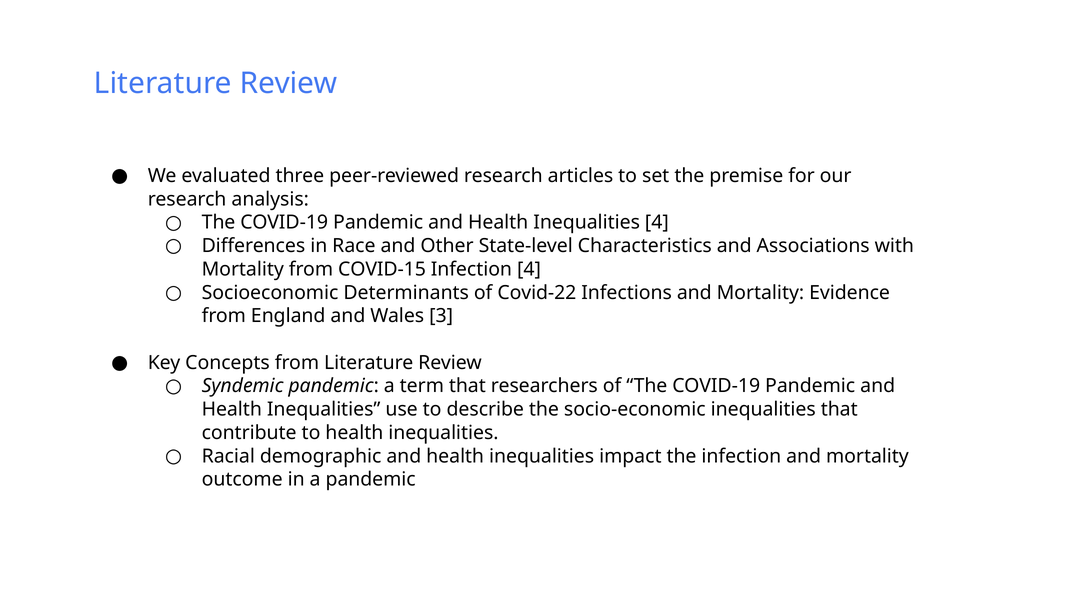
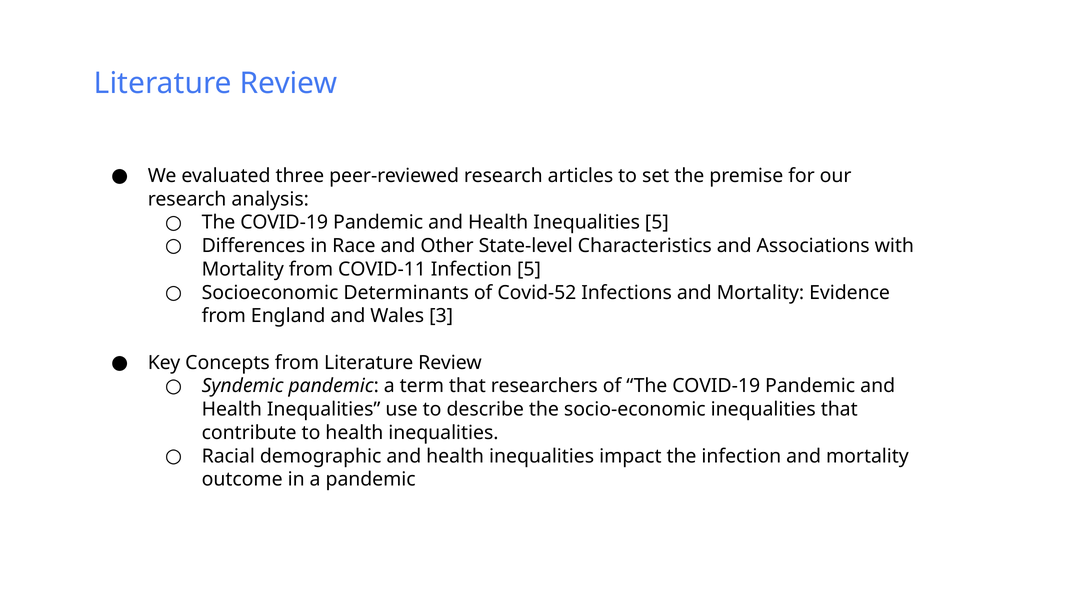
Inequalities 4: 4 -> 5 (657, 223)
COVID-15: COVID-15 -> COVID-11 (382, 269)
Infection 4: 4 -> 5 (529, 269)
Covid-22: Covid-22 -> Covid-52 (537, 293)
